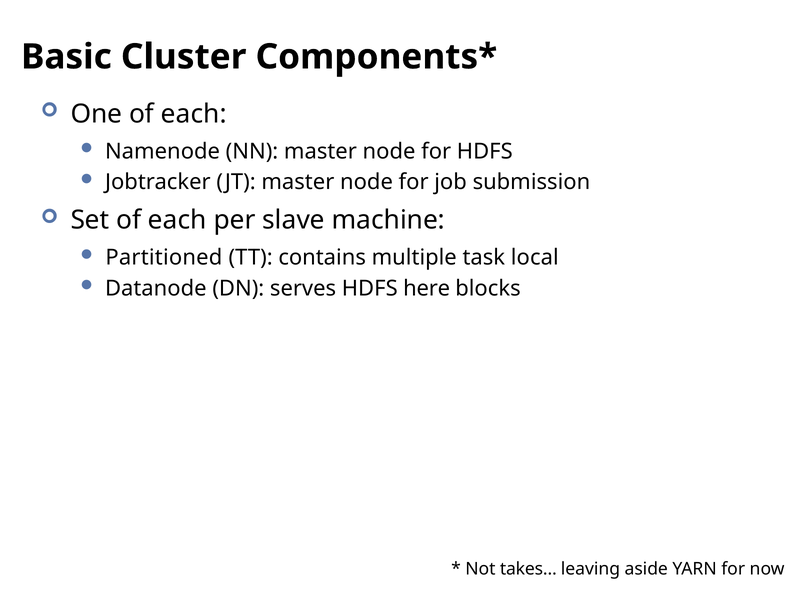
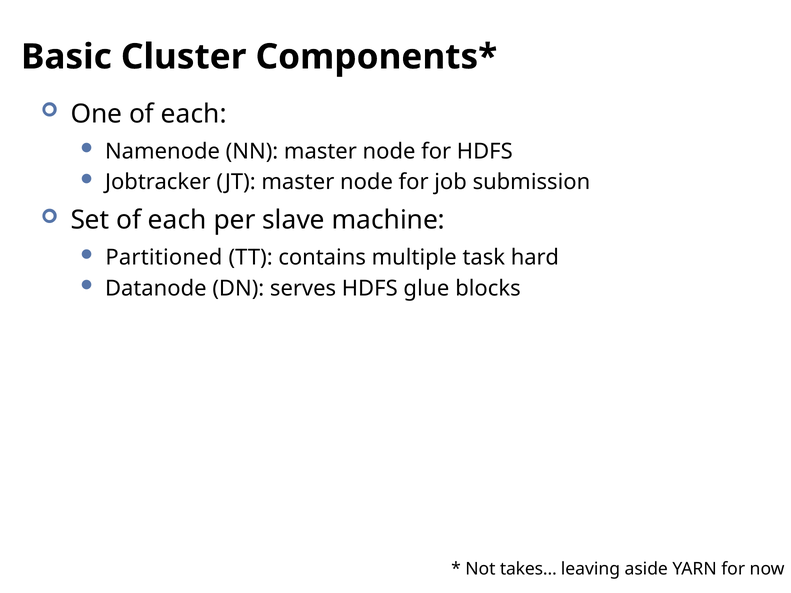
local: local -> hard (535, 258)
here: here -> glue (426, 289)
